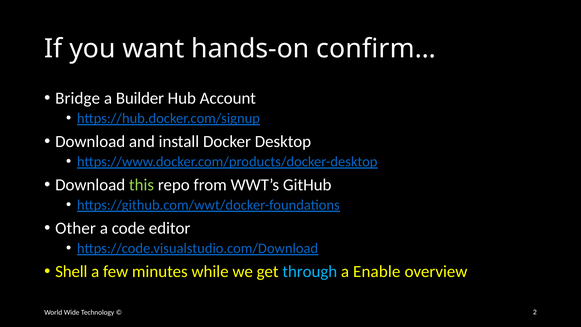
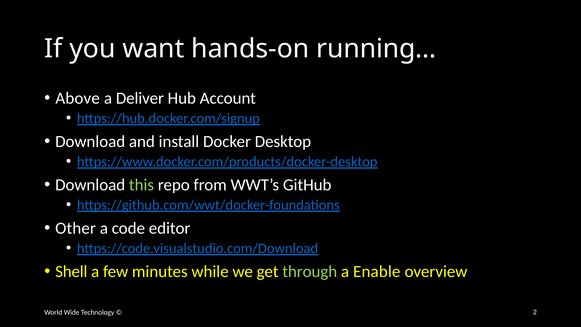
confirm…: confirm… -> running… (376, 49)
Bridge: Bridge -> Above (78, 98)
Builder: Builder -> Deliver (140, 98)
through colour: light blue -> light green (310, 271)
